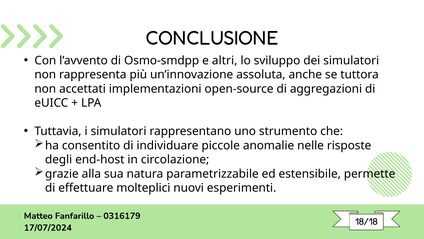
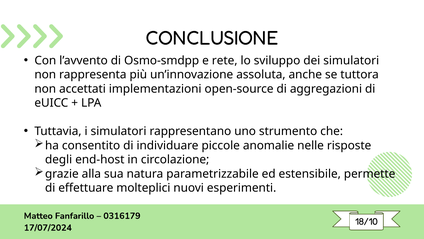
altri: altri -> rete (225, 60)
18/18: 18/18 -> 18/10 (366, 221)
